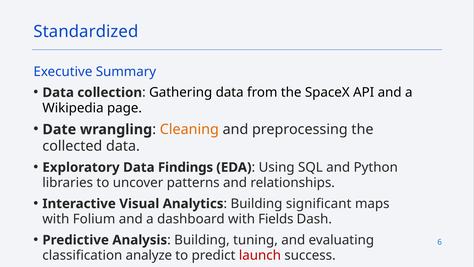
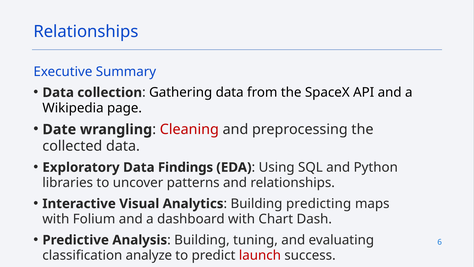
Standardized: Standardized -> Relationships (86, 32)
Cleaning colour: orange -> red (189, 129)
significant: significant -> predicting (319, 203)
Fields: Fields -> Chart (276, 219)
